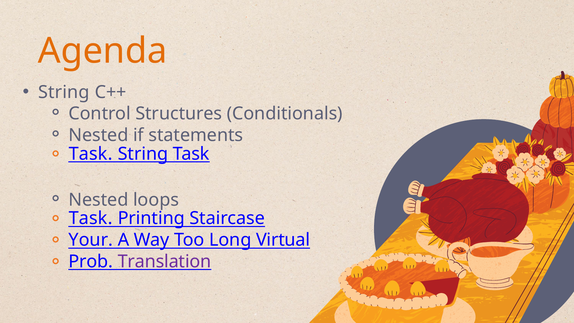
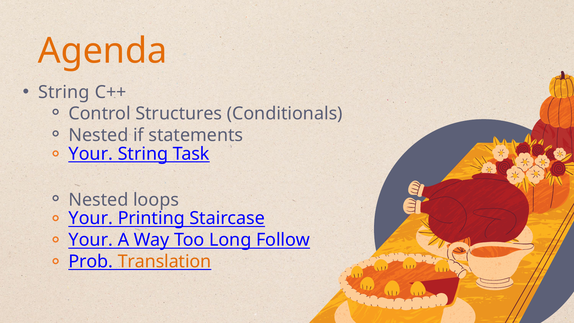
Task: Task -> Your (91, 154)
Task: Task -> Your (91, 218)
Virtual: Virtual -> Follow (283, 240)
Translation colour: purple -> orange (165, 261)
